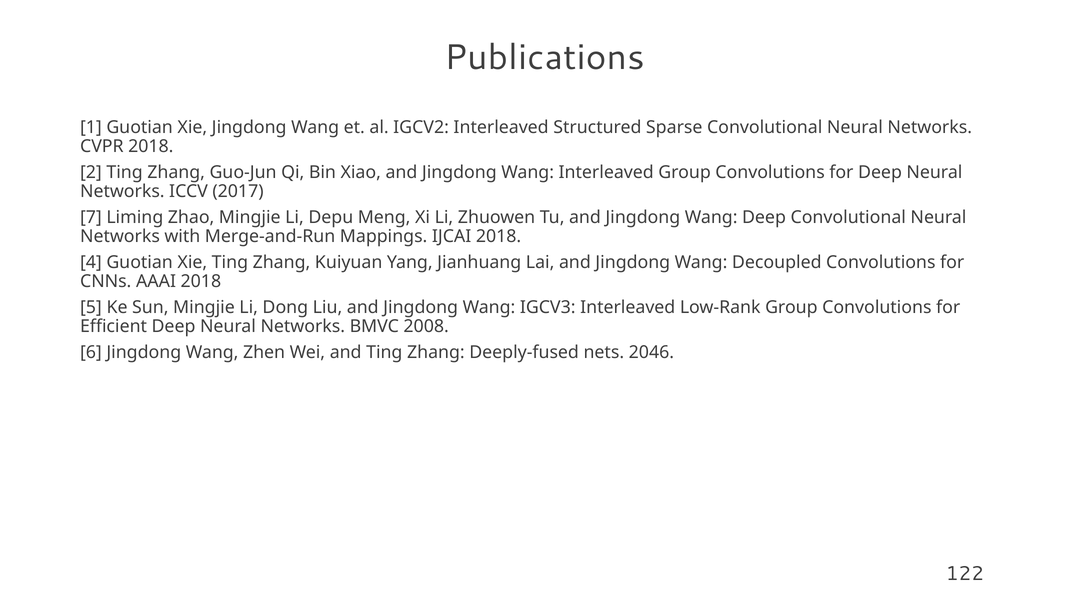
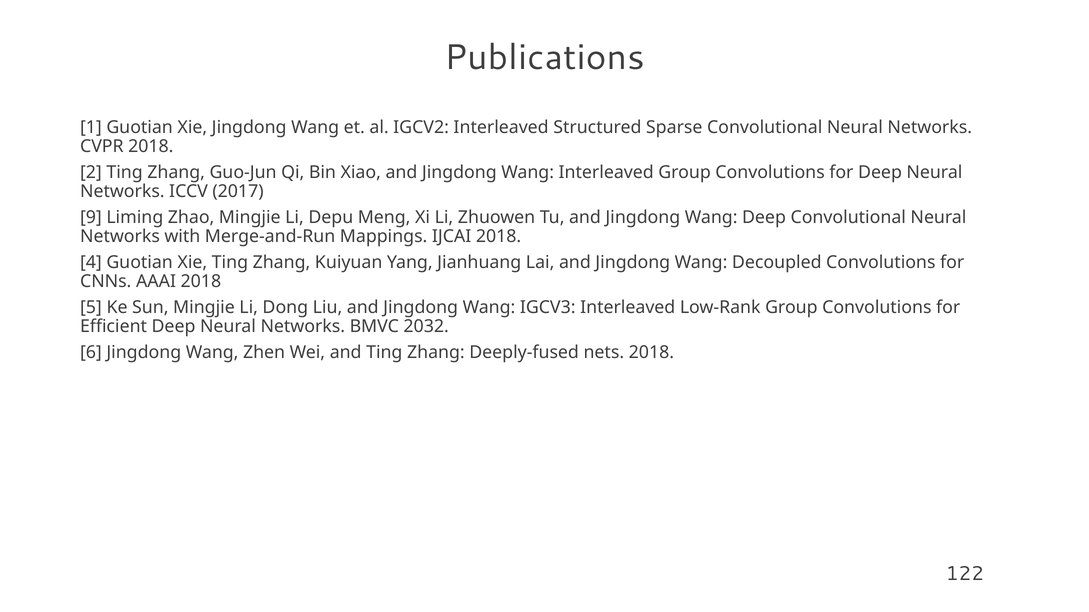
7: 7 -> 9 (91, 217)
2008: 2008 -> 2032 (426, 327)
nets 2046: 2046 -> 2018 (651, 353)
